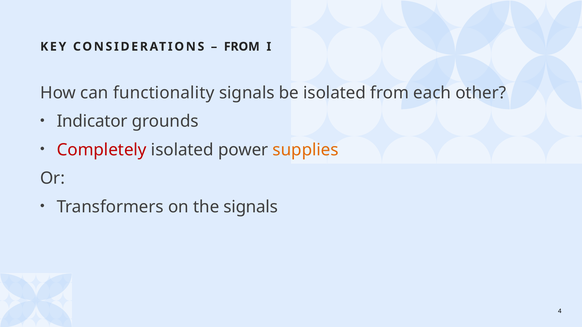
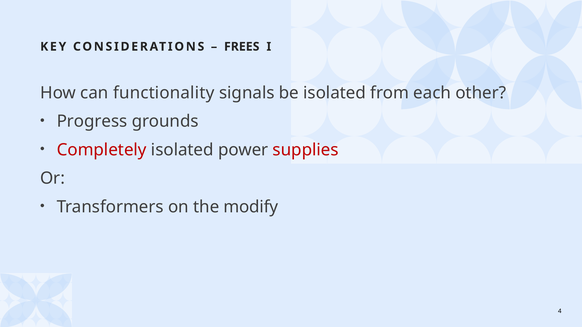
FROM: FROM -> FREES (242, 47)
Indicator: Indicator -> Progress (92, 121)
supplies colour: orange -> red (306, 150)
the signals: signals -> modify (251, 207)
